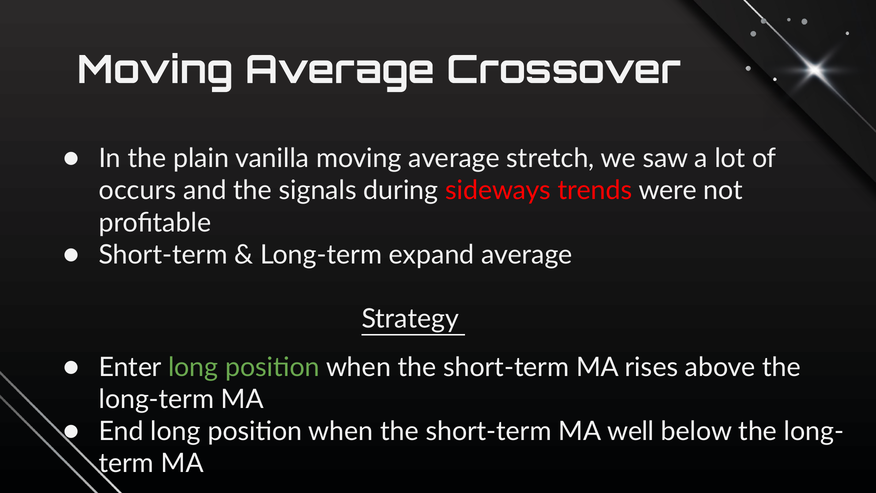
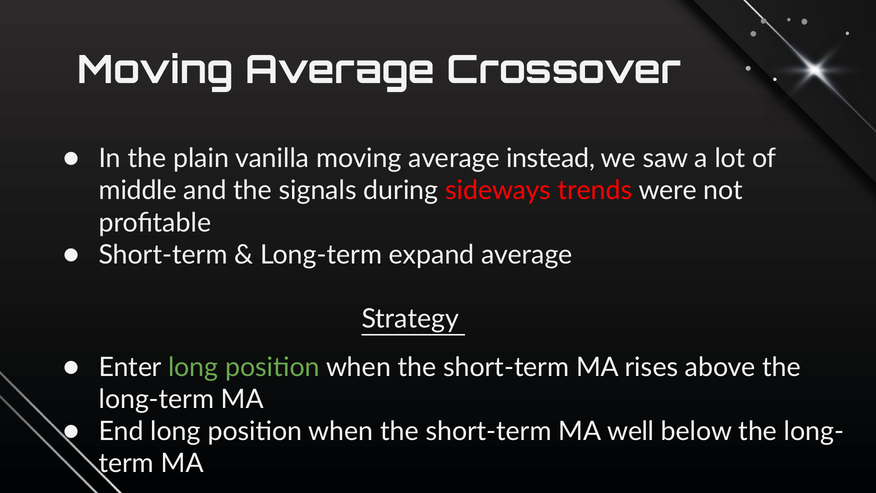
stretch: stretch -> instead (551, 158)
occurs: occurs -> middle (138, 190)
